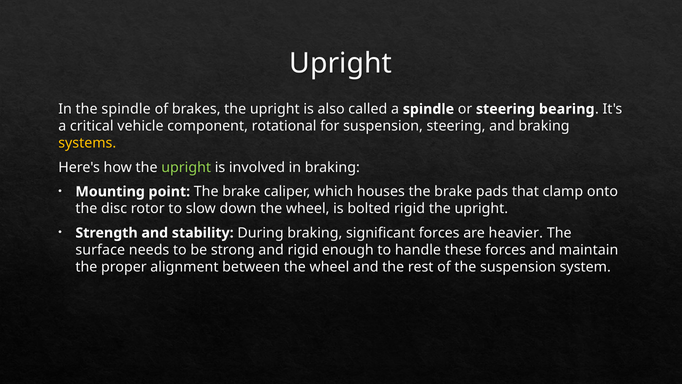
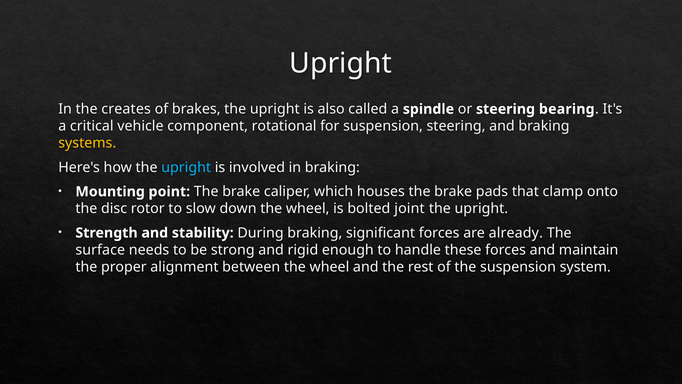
the spindle: spindle -> creates (126, 109)
upright colour: light green -> light blue (186, 167)
bolted rigid: rigid -> joint (410, 208)
heavier: heavier -> already (516, 233)
